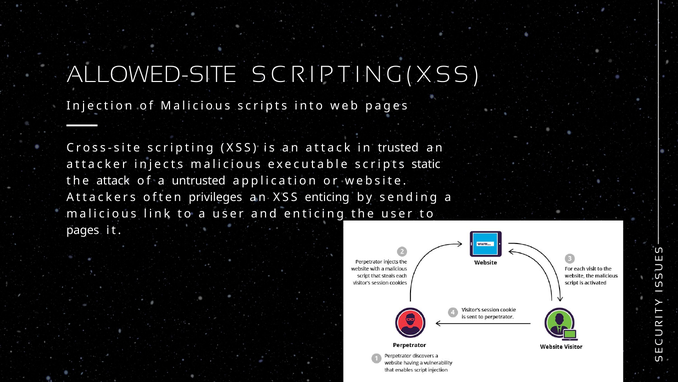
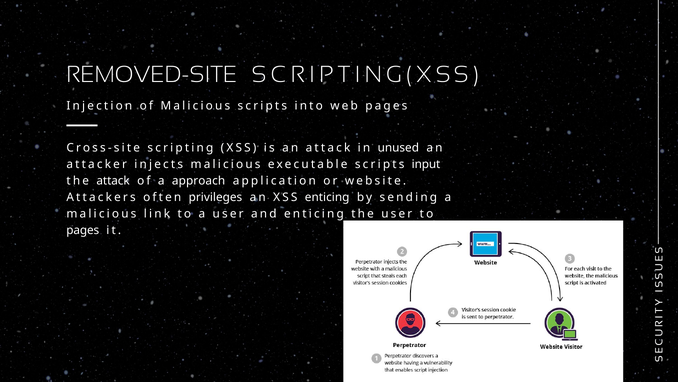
ALLOWED-SITE: ALLOWED-SITE -> REMOVED-SITE (152, 75)
trusted: trusted -> unused (398, 148)
static: static -> input (426, 164)
untrusted: untrusted -> approach (199, 181)
